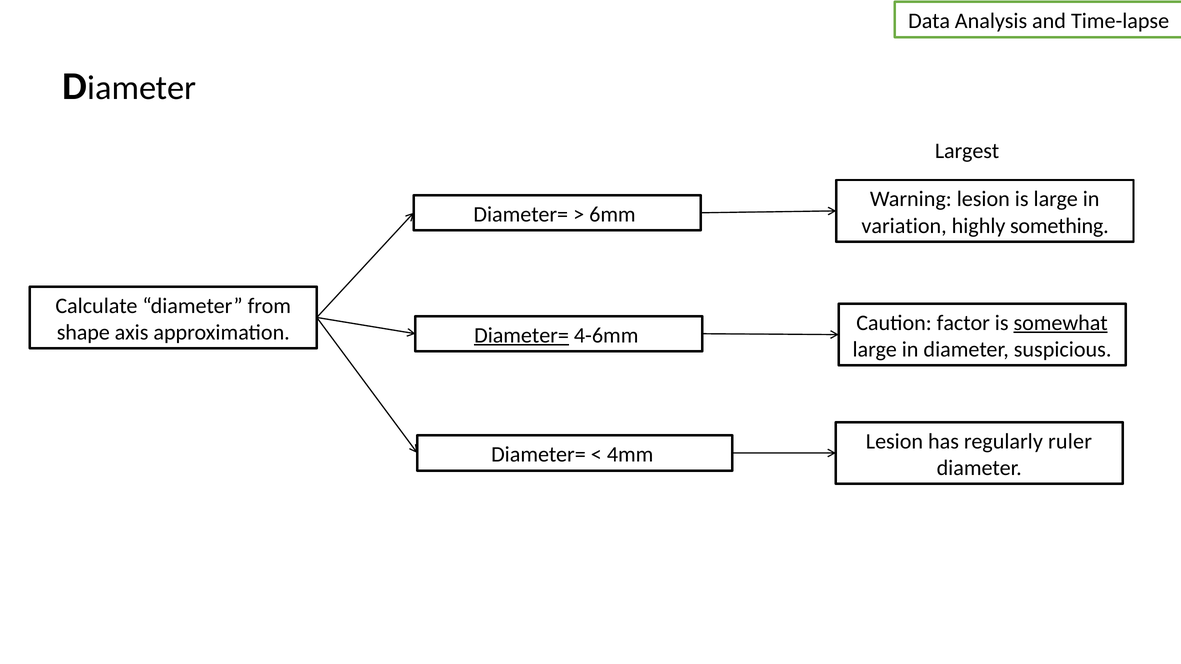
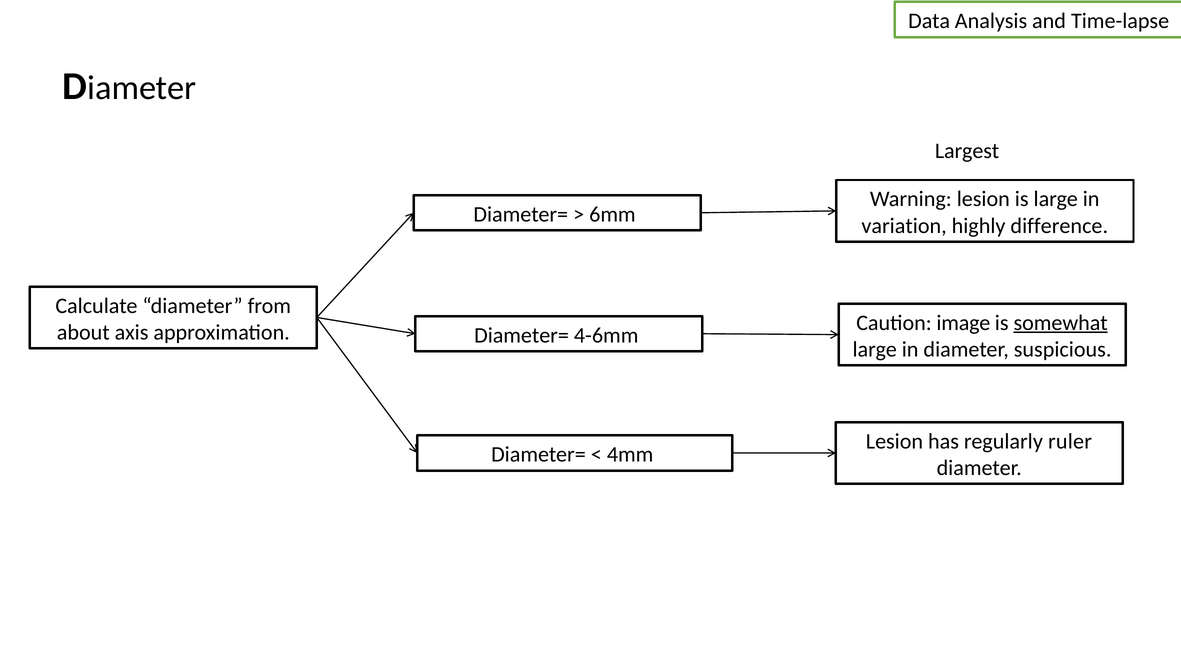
something: something -> difference (1059, 226)
factor: factor -> image (963, 323)
shape: shape -> about (83, 332)
Diameter= underline: present -> none (522, 335)
